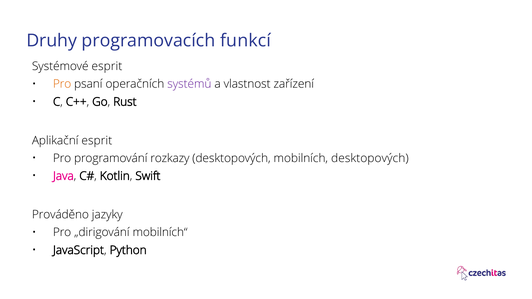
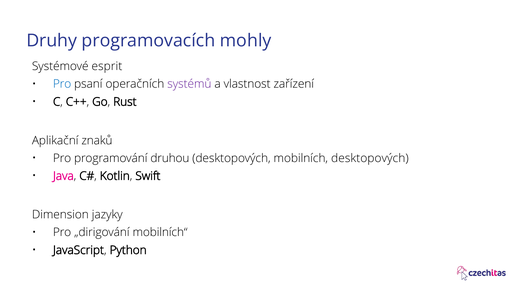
funkcí: funkcí -> mohly (246, 41)
Pro colour: orange -> blue (62, 84)
Aplikační esprit: esprit -> znaků (97, 141)
rozkazy: rozkazy -> druhou (170, 158)
Prováděno: Prováděno -> Dimension (60, 215)
